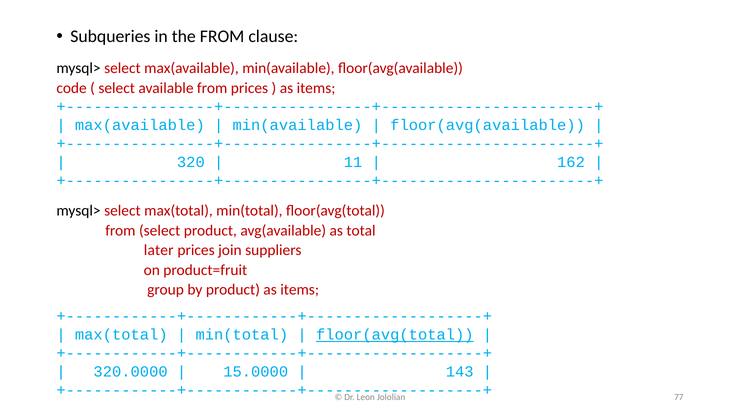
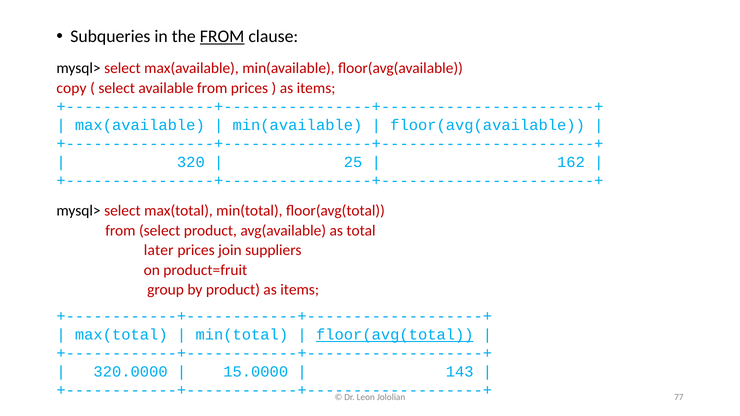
FROM underline: none -> present (222, 36)
code: code -> copy (71, 88)
11: 11 -> 25 (353, 162)
